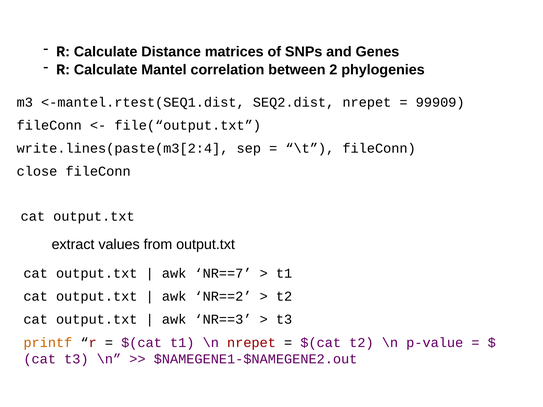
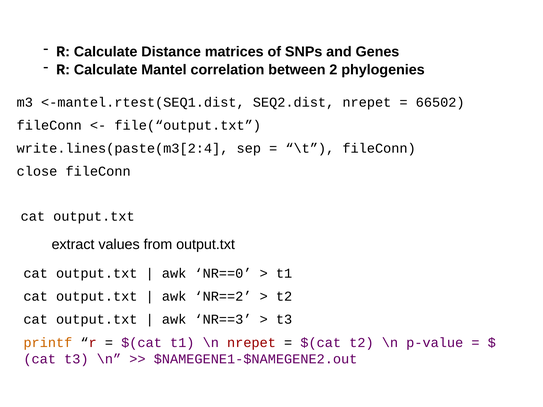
99909: 99909 -> 66502 (440, 102)
NR==7: NR==7 -> NR==0 (223, 274)
